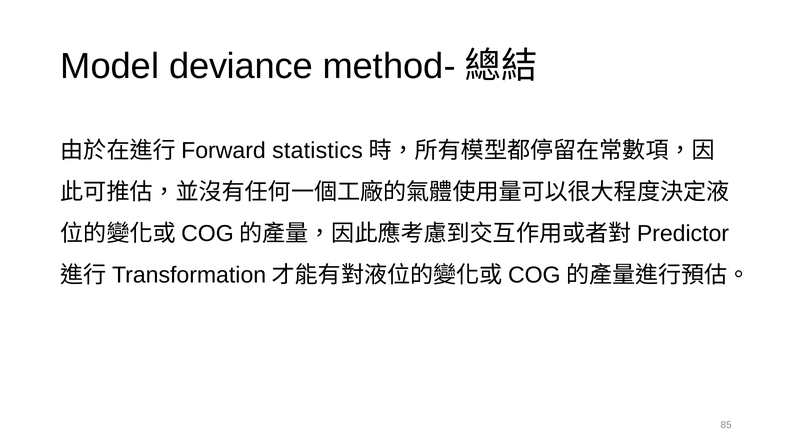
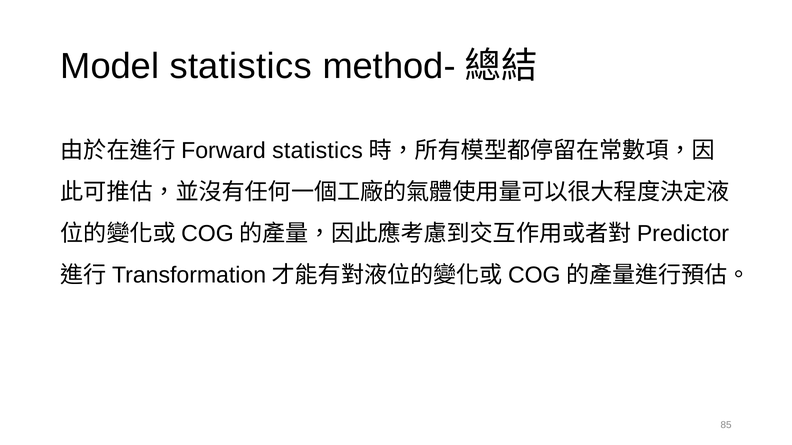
Model deviance: deviance -> statistics (241, 67)
